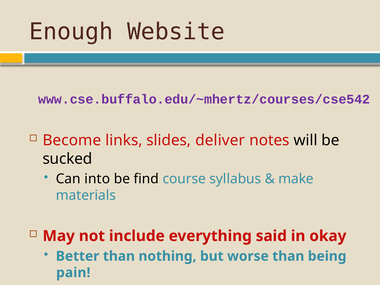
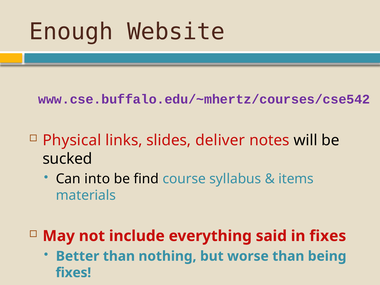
Become: Become -> Physical (72, 140)
make: make -> items (296, 179)
in okay: okay -> fixes (328, 236)
pain: pain -> fixes (73, 273)
